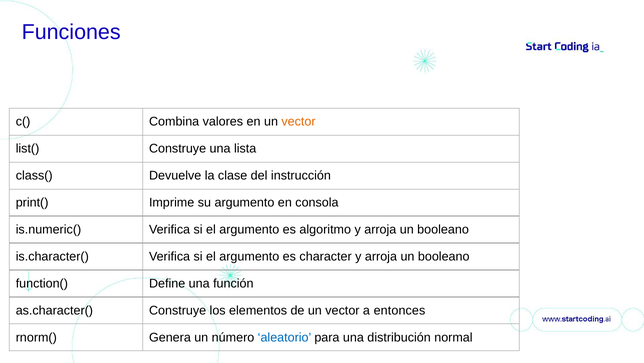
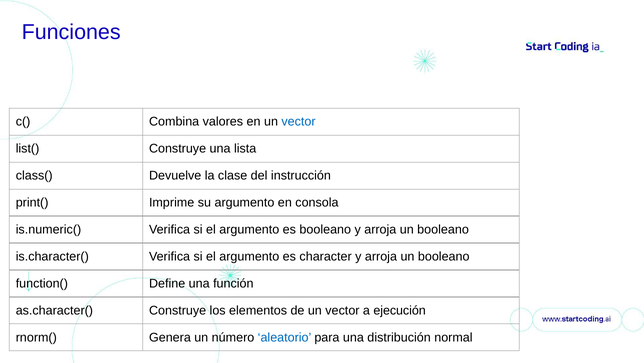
vector colour: orange -> blue (298, 122)
es algoritmo: algoritmo -> booleano (325, 229)
entonces: entonces -> ejecución (400, 310)
